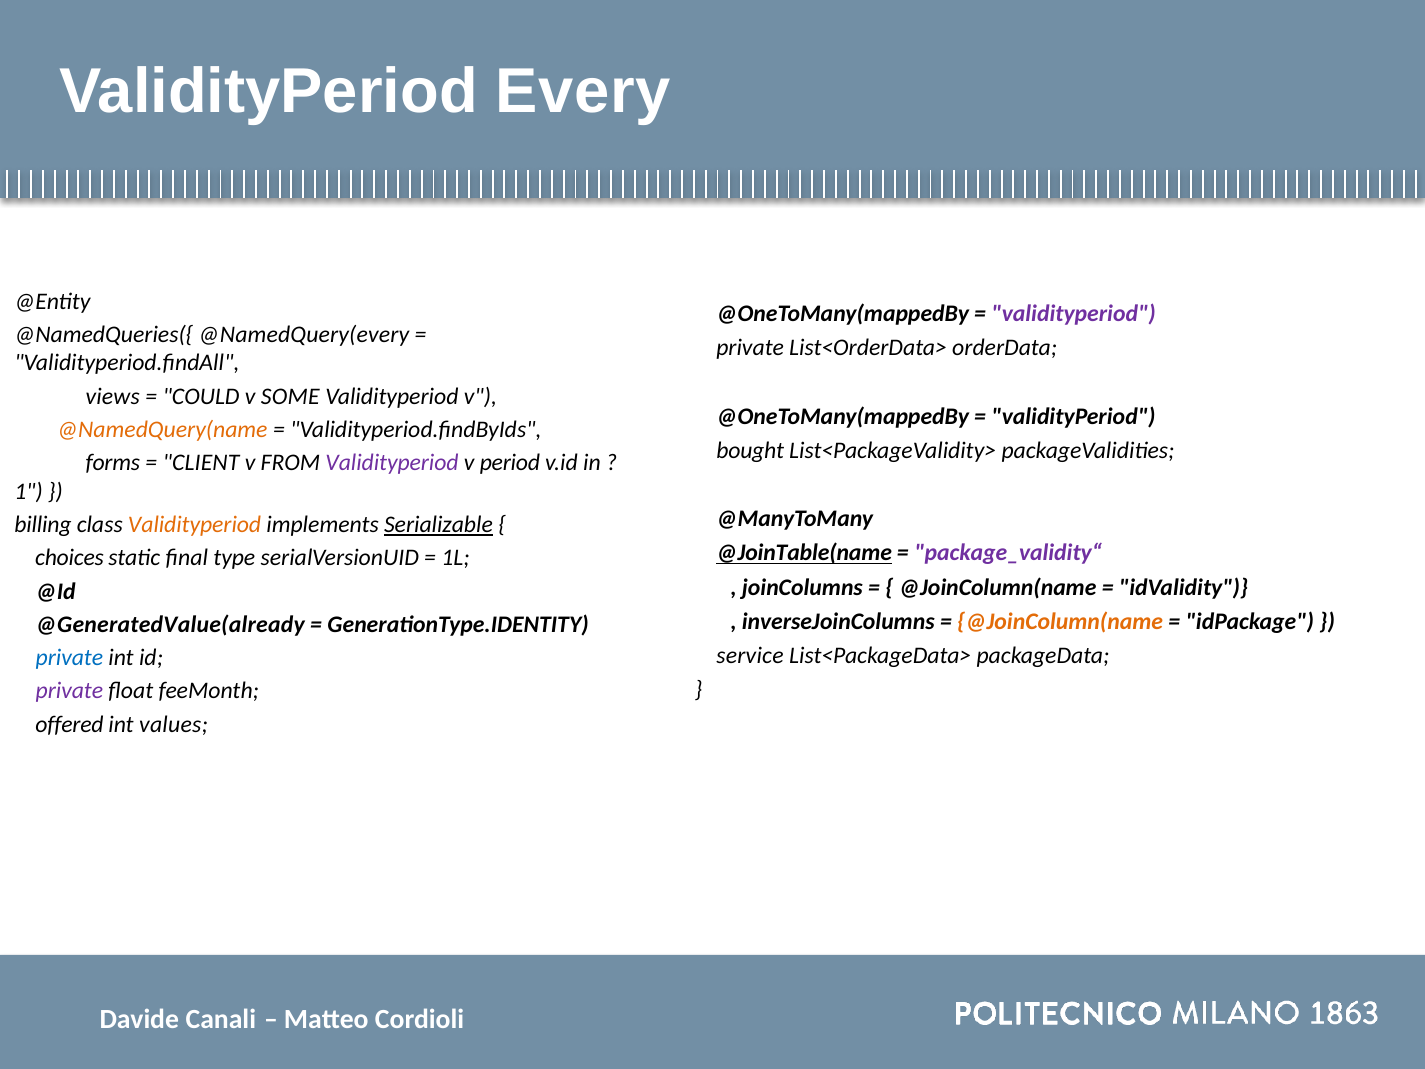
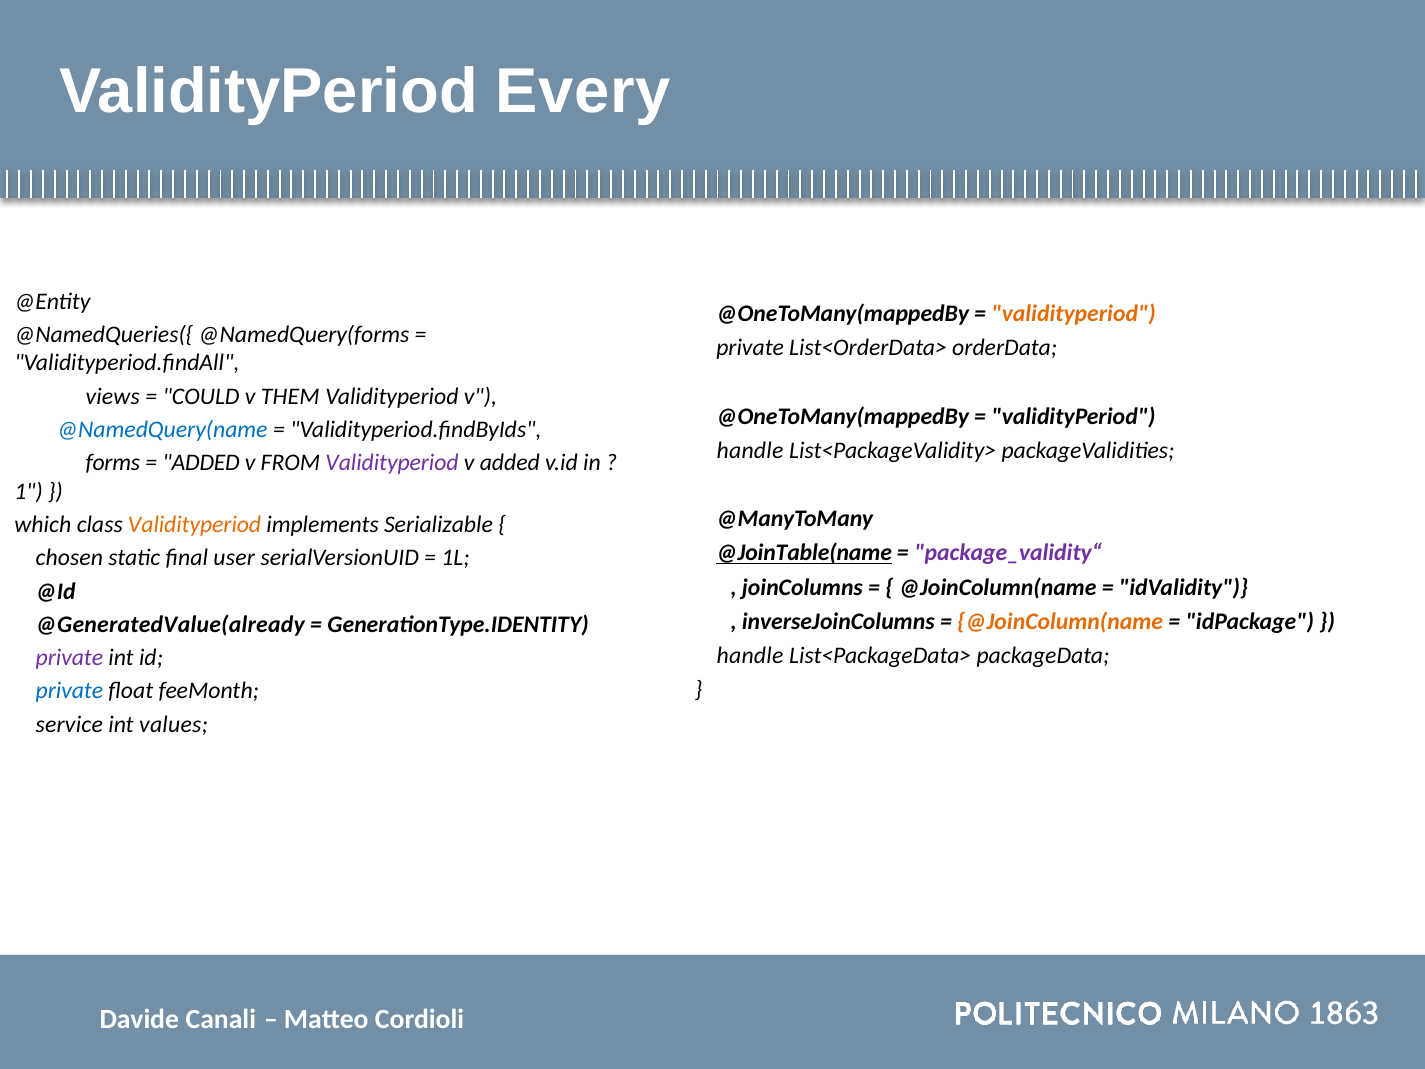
validityperiod colour: purple -> orange (1074, 313)
@NamedQuery(every: @NamedQuery(every -> @NamedQuery(forms (304, 335)
SOME: SOME -> THEM (290, 396)
@NamedQuery(name colour: orange -> blue (162, 430)
bought: bought -> handle (750, 450)
CLIENT: CLIENT -> ADDED (201, 463)
v period: period -> added (510, 463)
billing: billing -> which (43, 525)
Serializable underline: present -> none (438, 525)
choices: choices -> chosen (69, 558)
type: type -> user (234, 558)
service: service -> handle (750, 656)
private colour: blue -> purple (69, 658)
private colour: purple -> blue (69, 691)
offered: offered -> service (69, 724)
